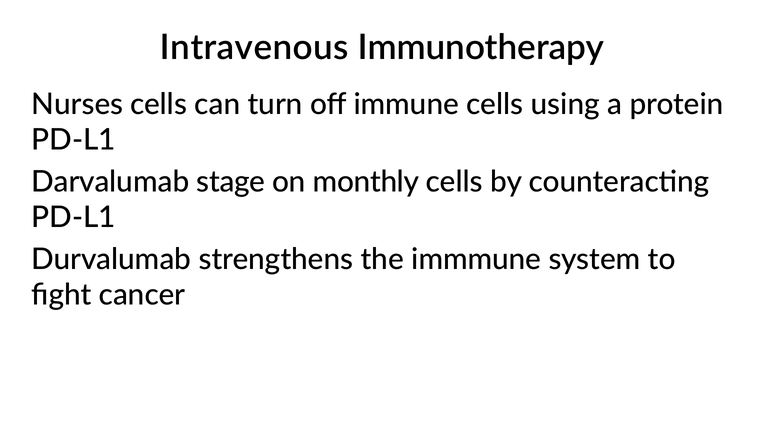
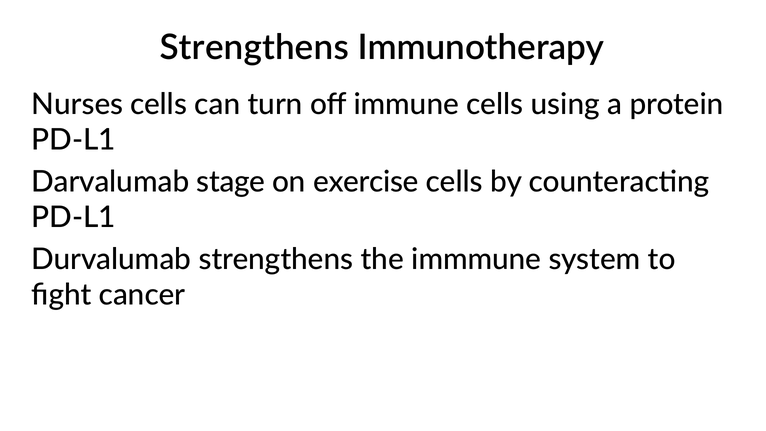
Intravenous: Intravenous -> Strengthens (254, 47)
monthly: monthly -> exercise (366, 182)
